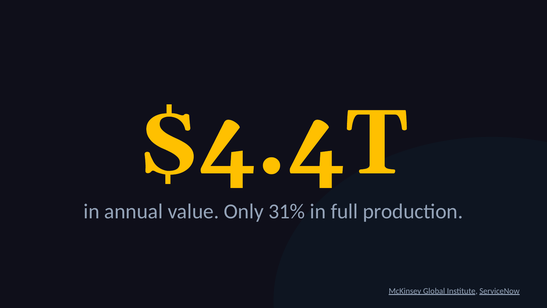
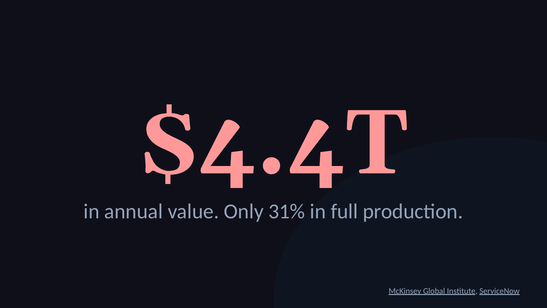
$4.4T colour: yellow -> pink (273, 143)
